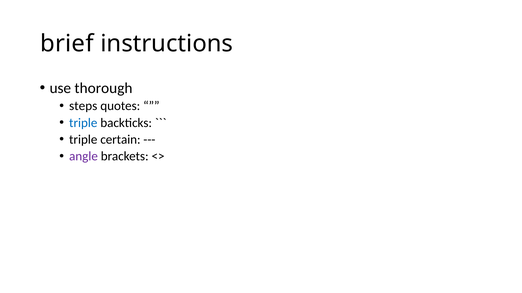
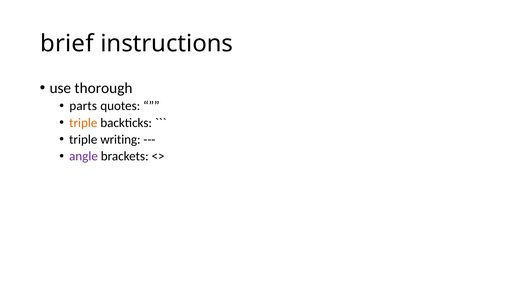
steps: steps -> parts (83, 106)
triple colour: blue -> orange (83, 123)
certain: certain -> writing (120, 140)
